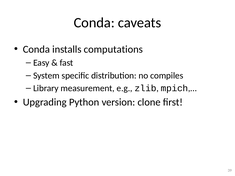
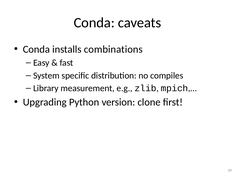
computations: computations -> combinations (113, 49)
